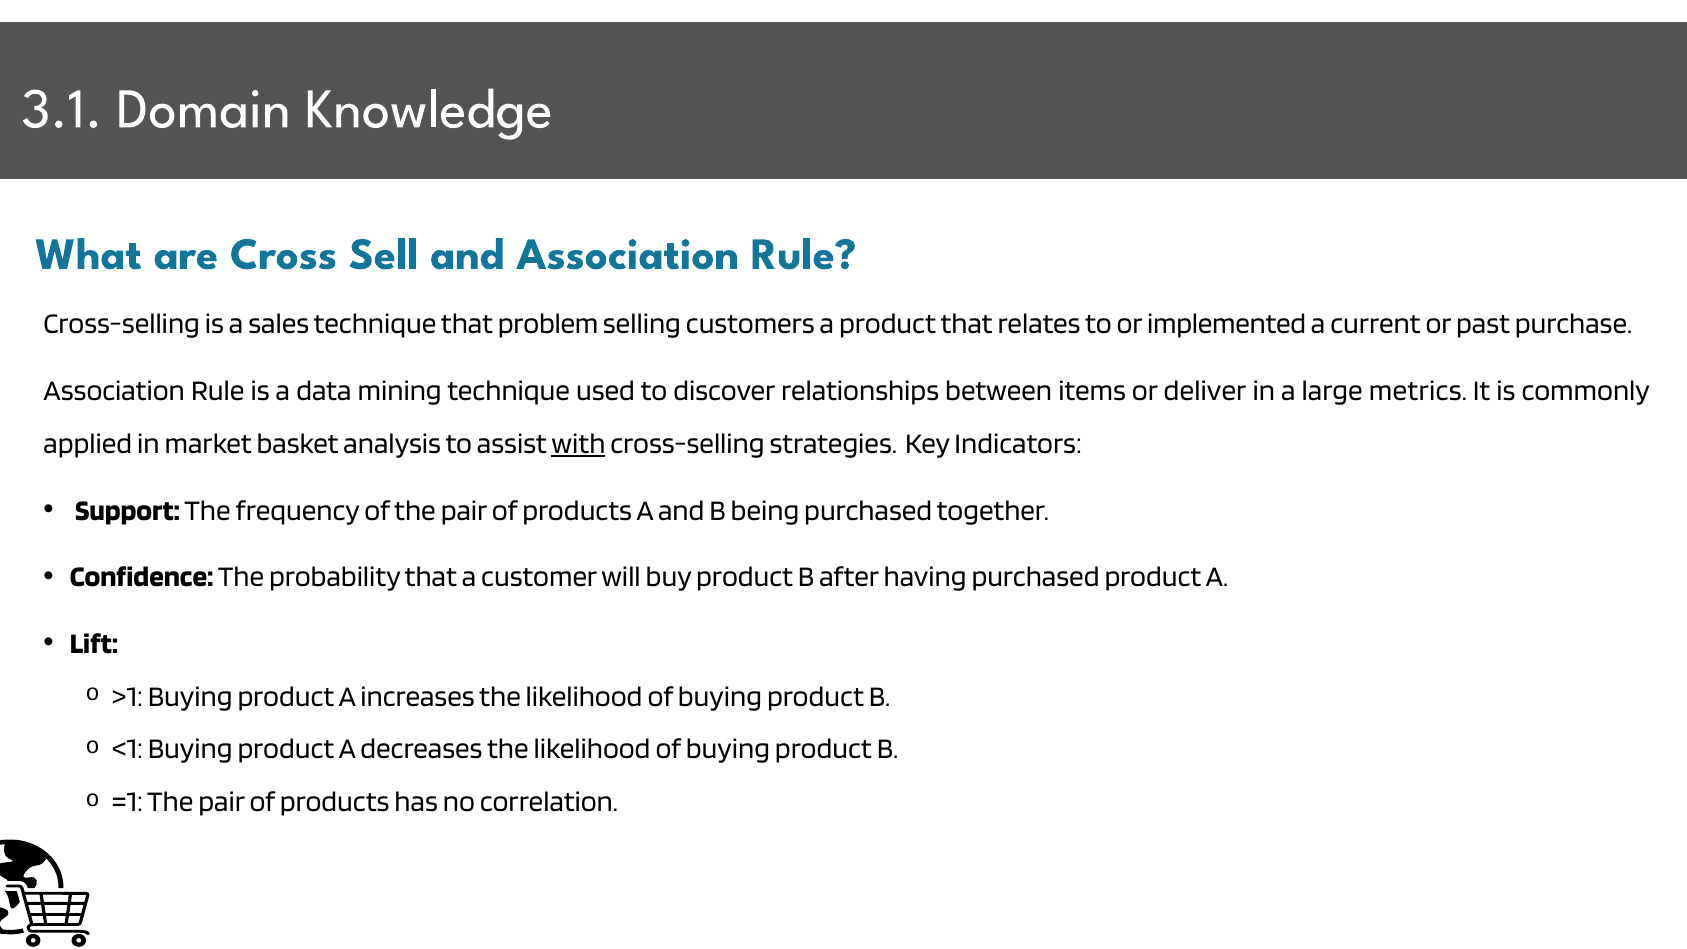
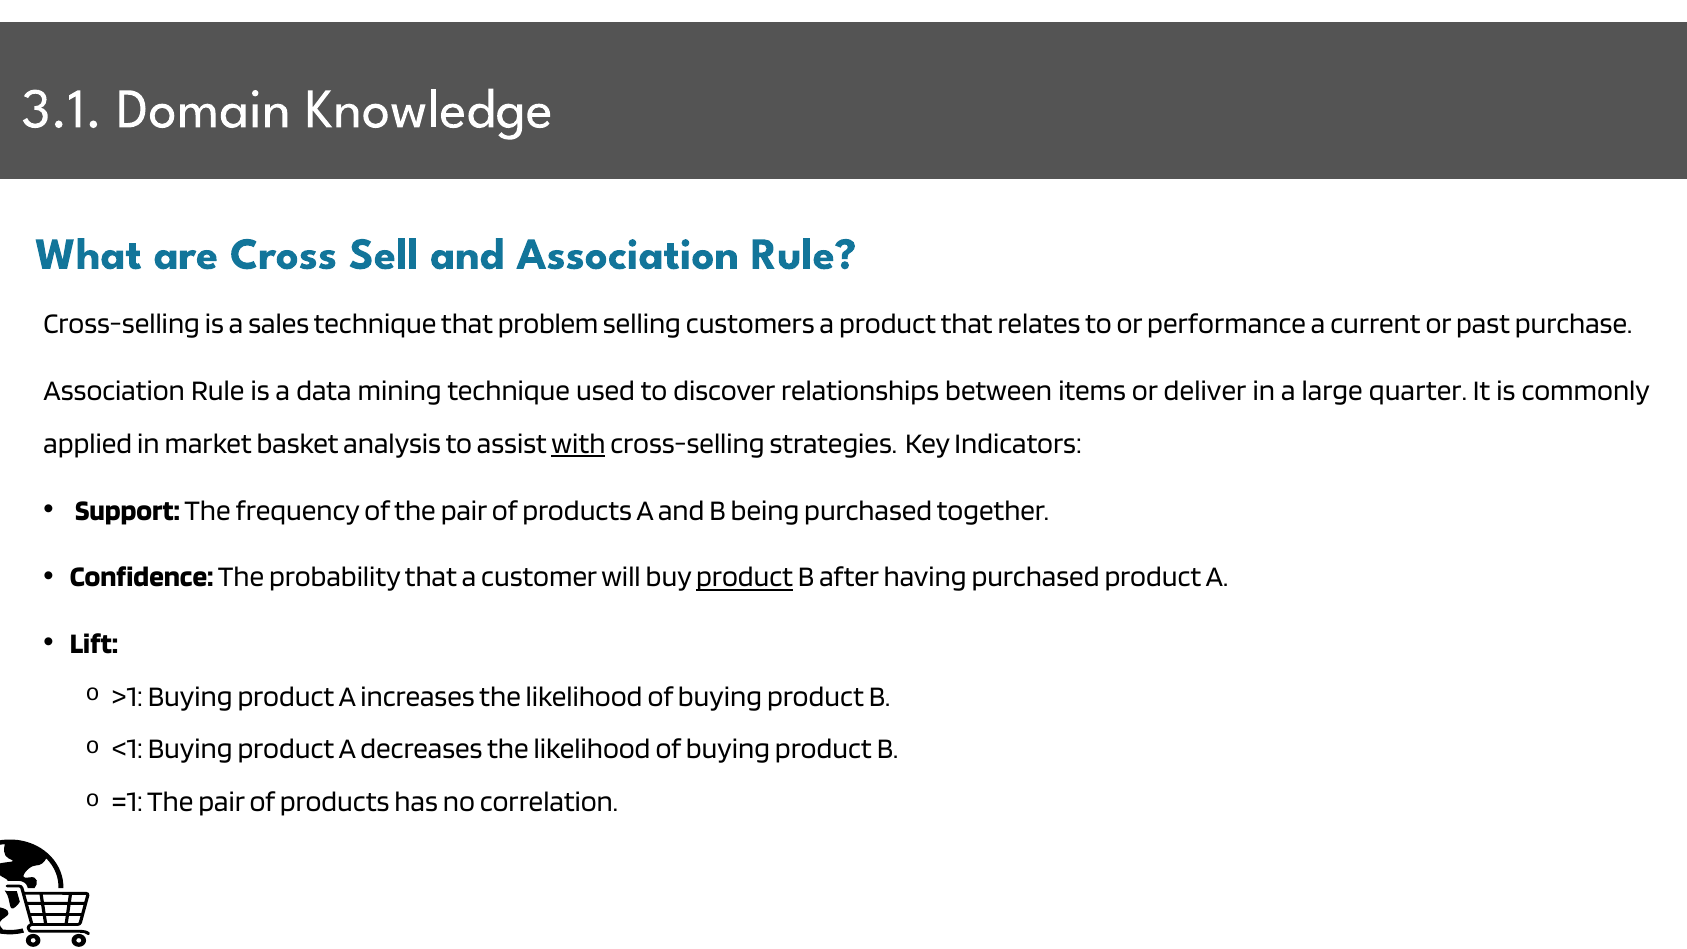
implemented: implemented -> performance (1227, 324)
metrics: metrics -> quarter (1418, 391)
product underline: none -> present (745, 577)
